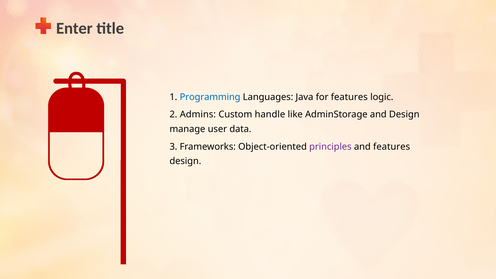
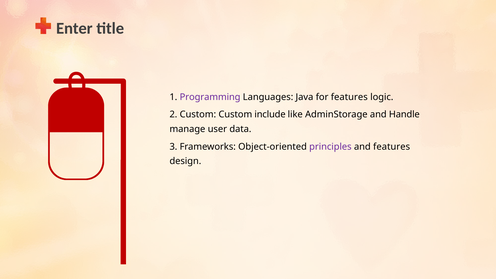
Programming colour: blue -> purple (210, 97)
2 Admins: Admins -> Custom (198, 115)
handle: handle -> include (270, 115)
and Design: Design -> Handle (404, 115)
